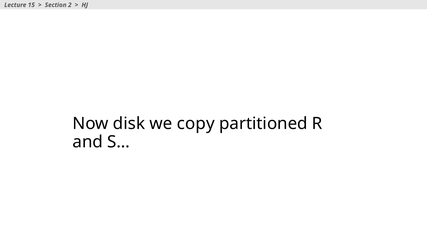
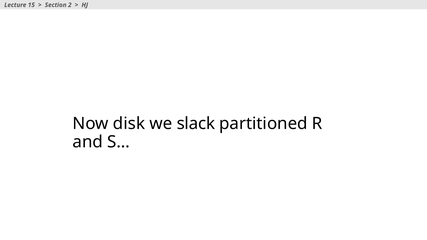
copy: copy -> slack (196, 124)
